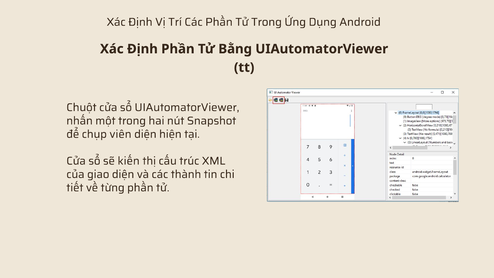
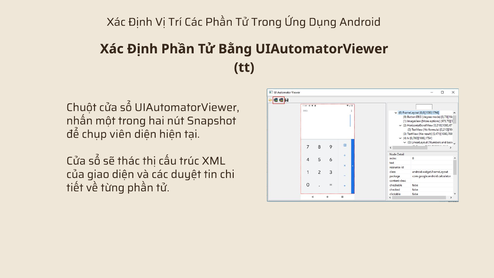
kiến: kiến -> thác (129, 161)
thành: thành -> duyệt (186, 174)
